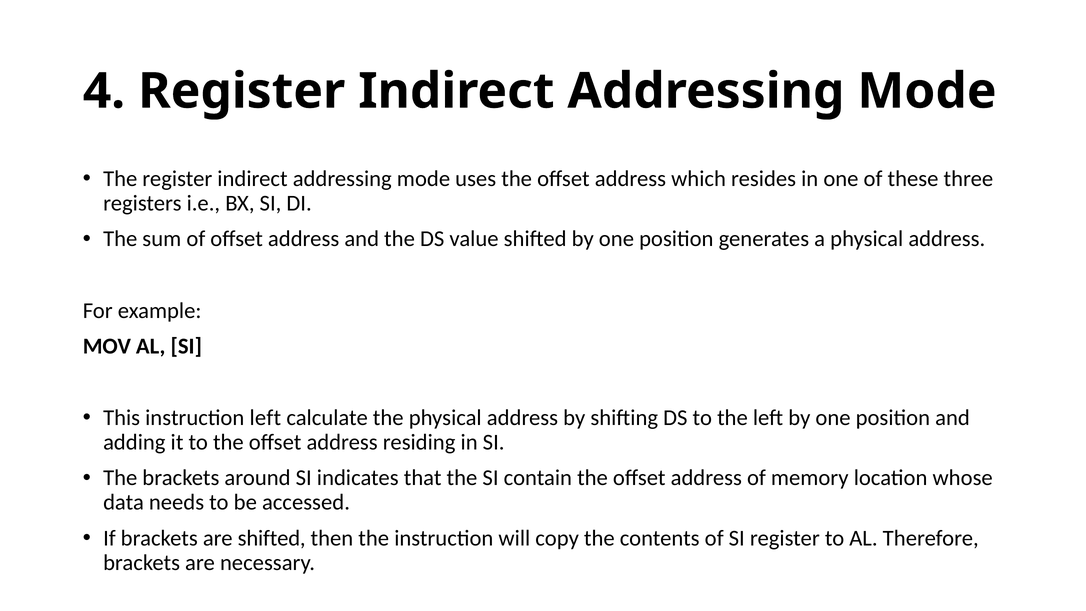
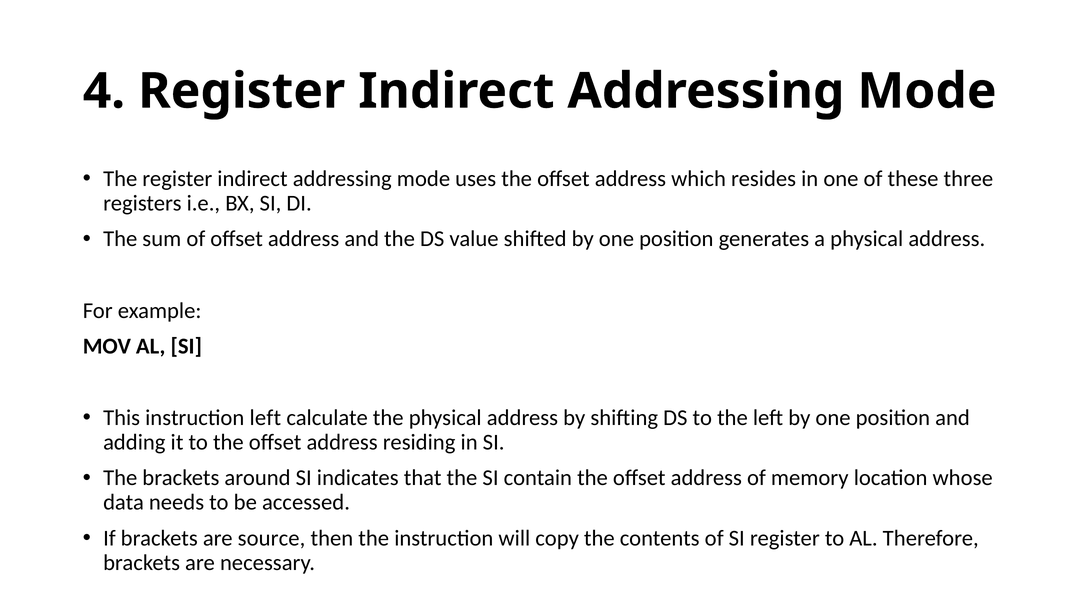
are shifted: shifted -> source (272, 538)
